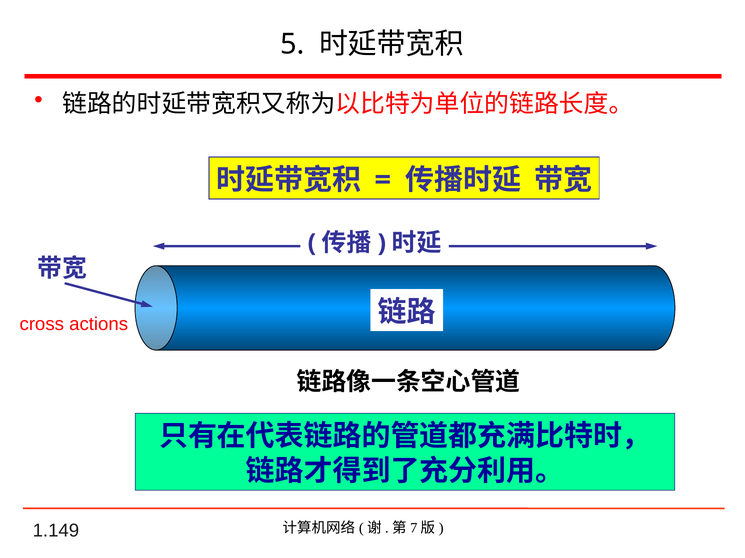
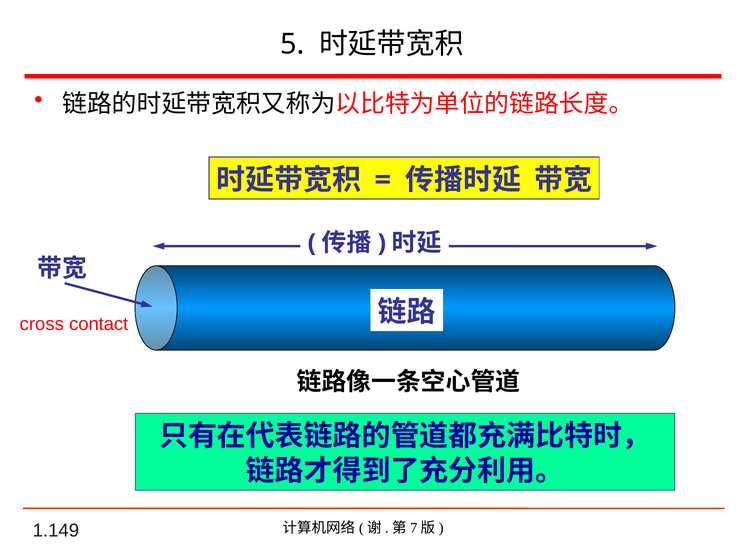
actions: actions -> contact (99, 325)
